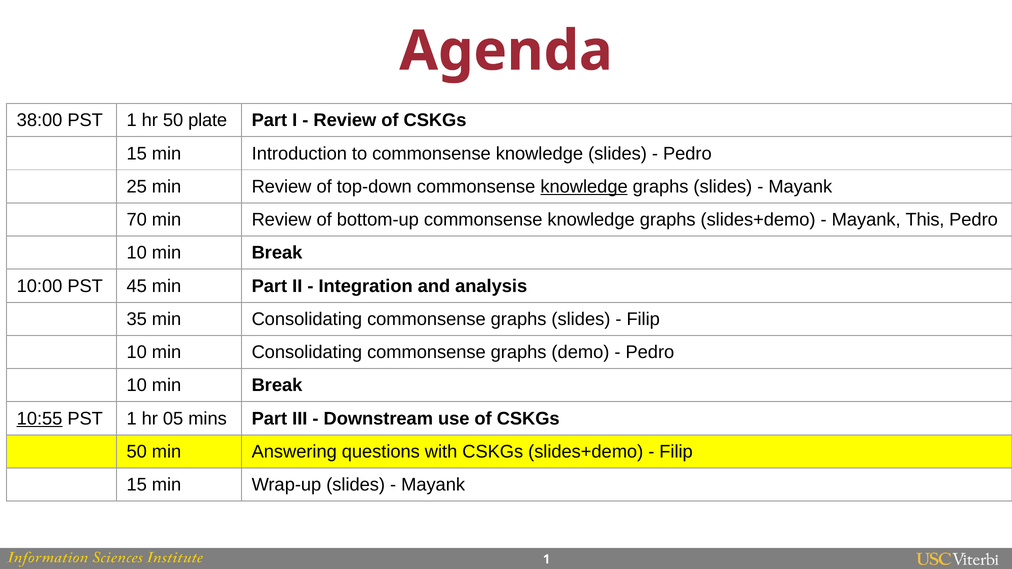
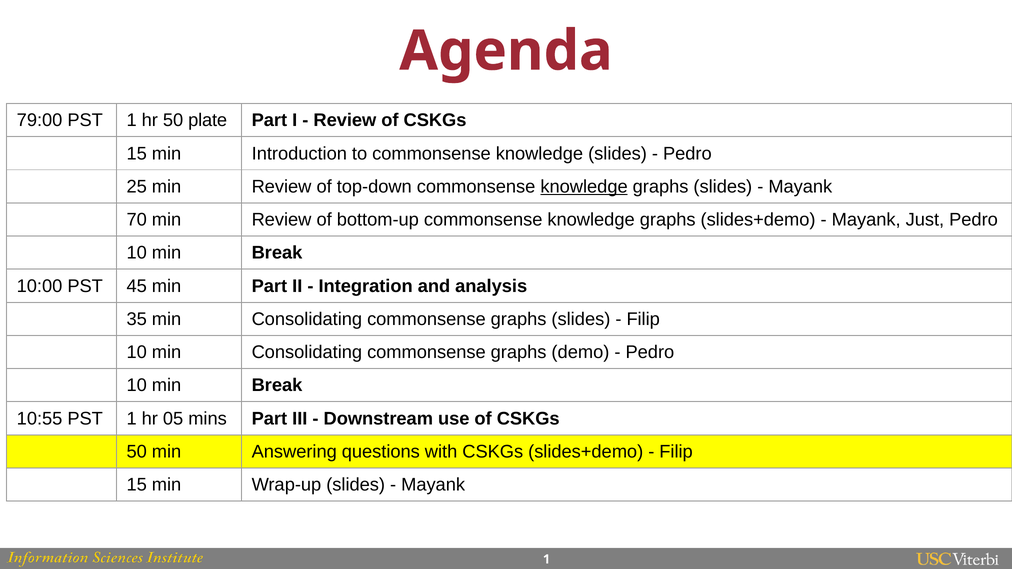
38:00: 38:00 -> 79:00 (40, 120)
This: This -> Just (925, 220)
10:55 underline: present -> none (40, 419)
